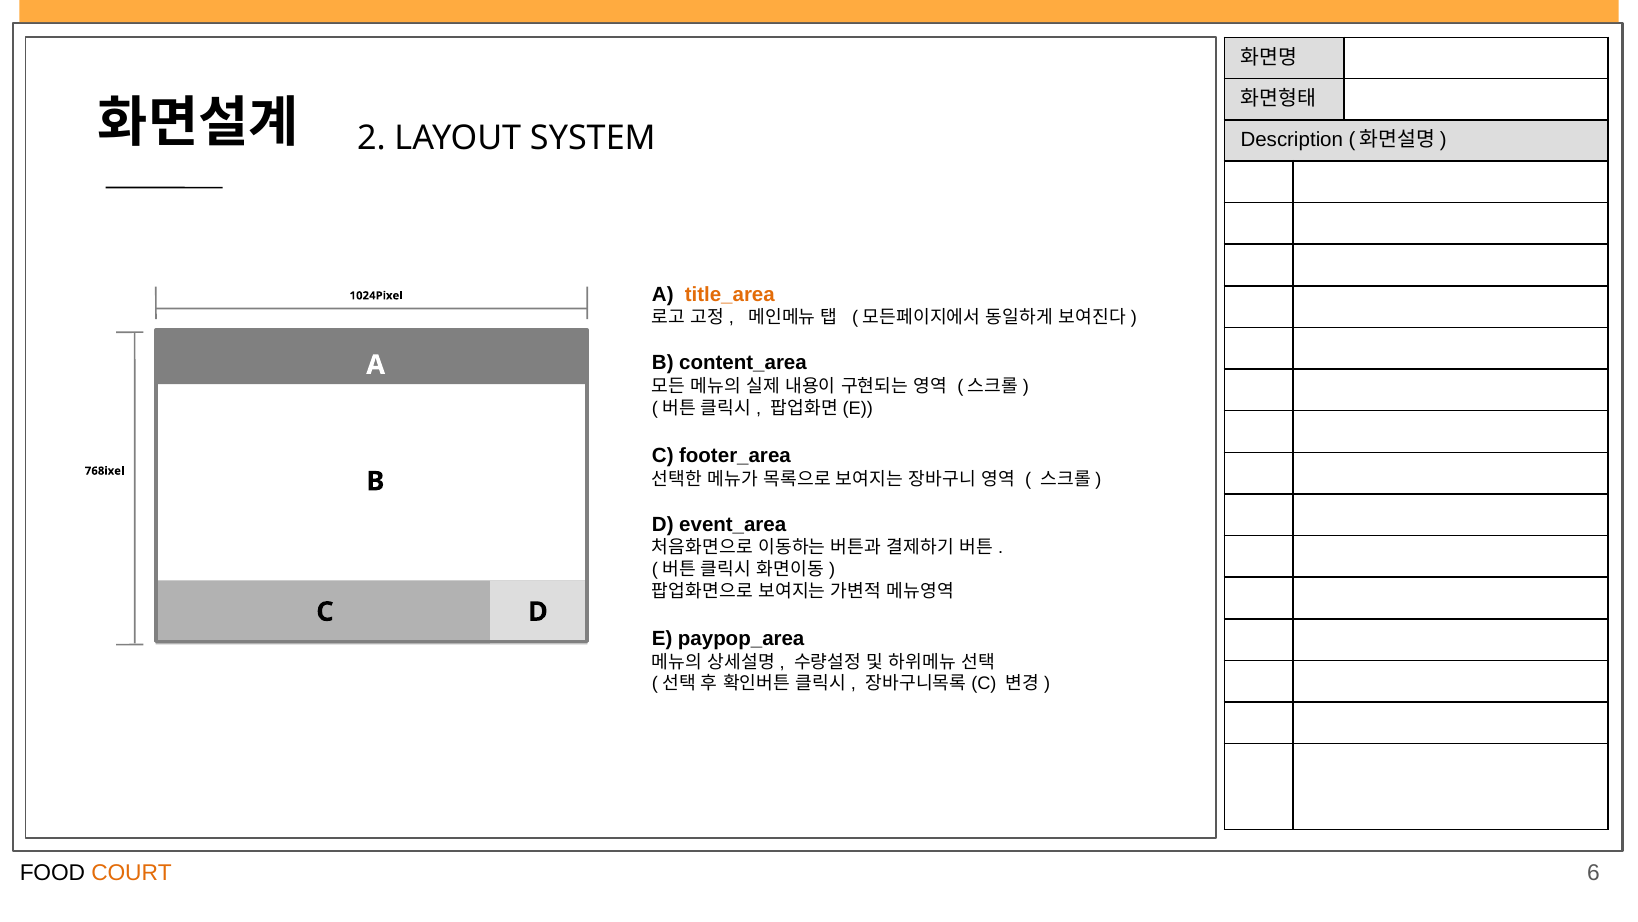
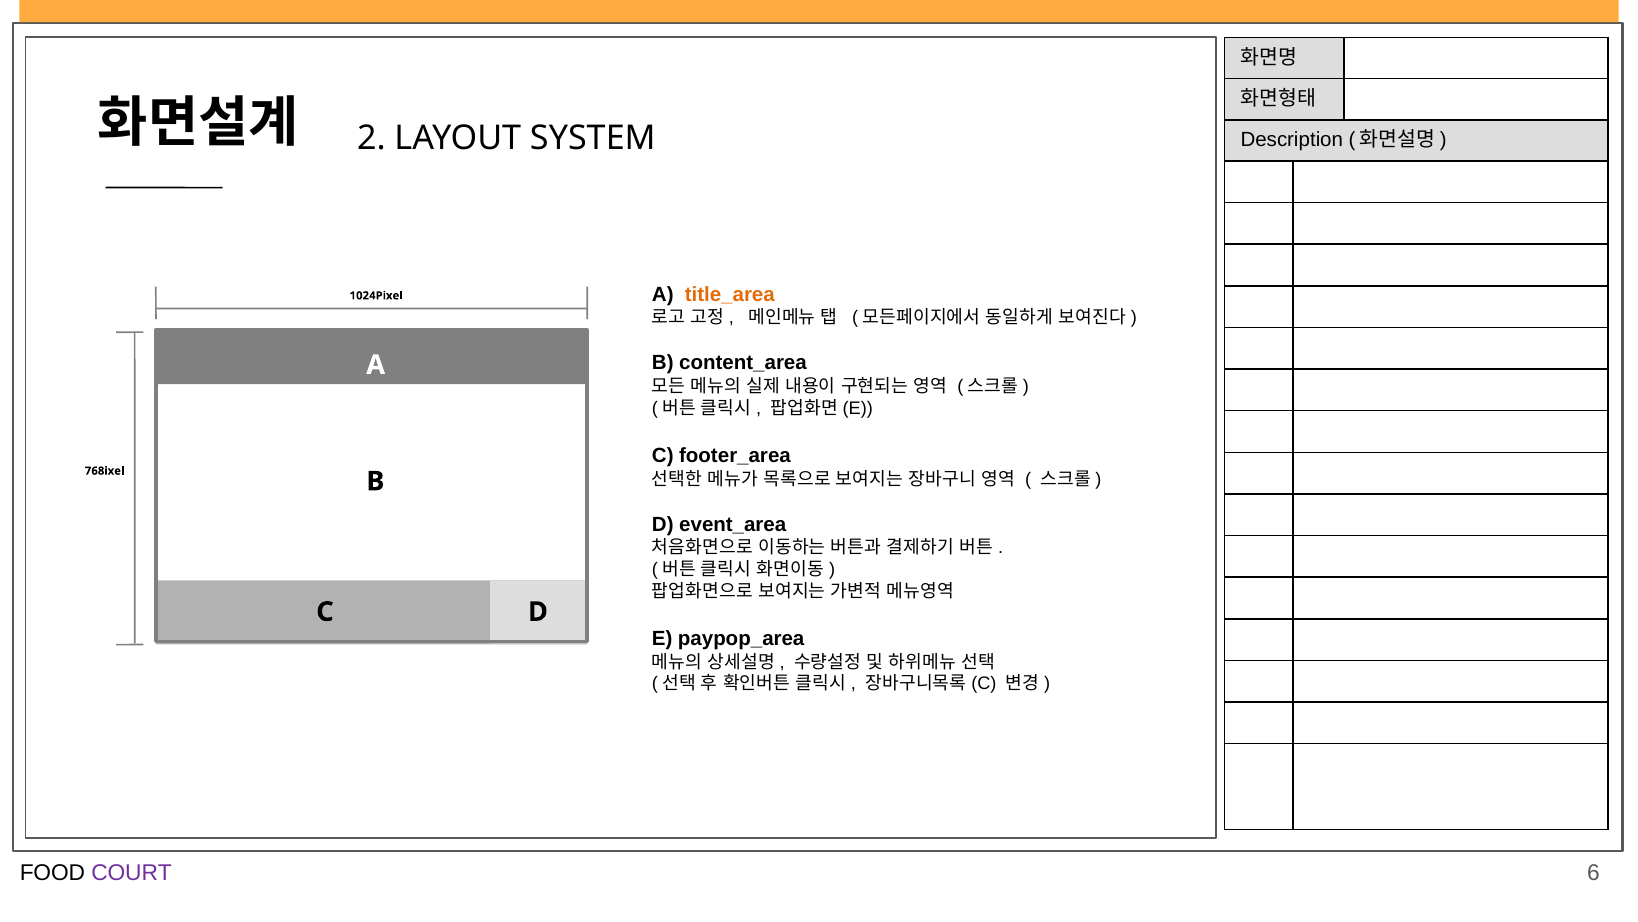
COURT colour: orange -> purple (132, 873)
